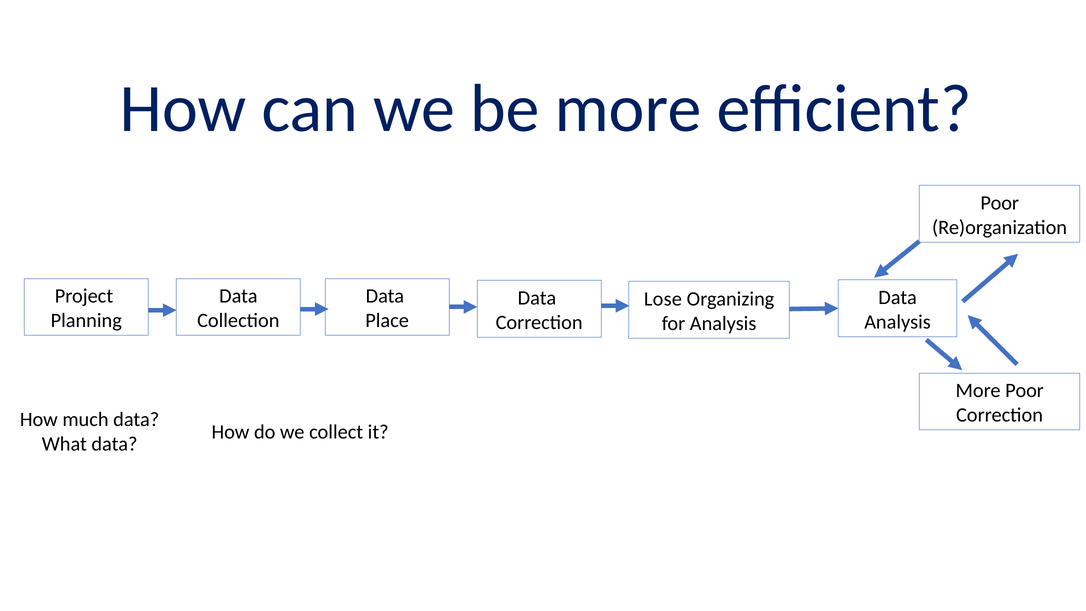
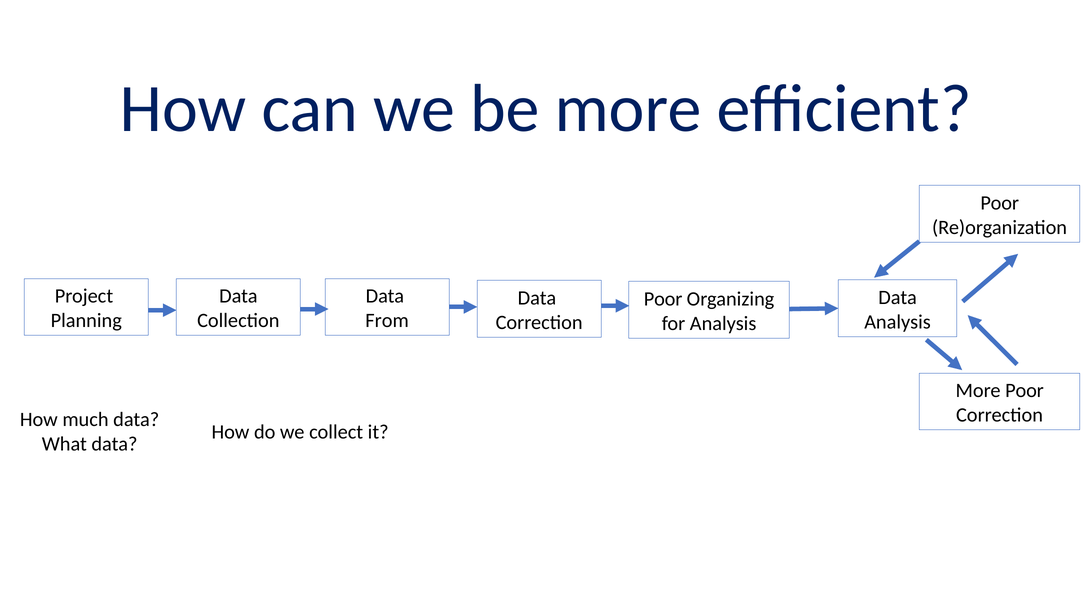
Lose: Lose -> Poor (663, 299)
Place: Place -> From (387, 321)
